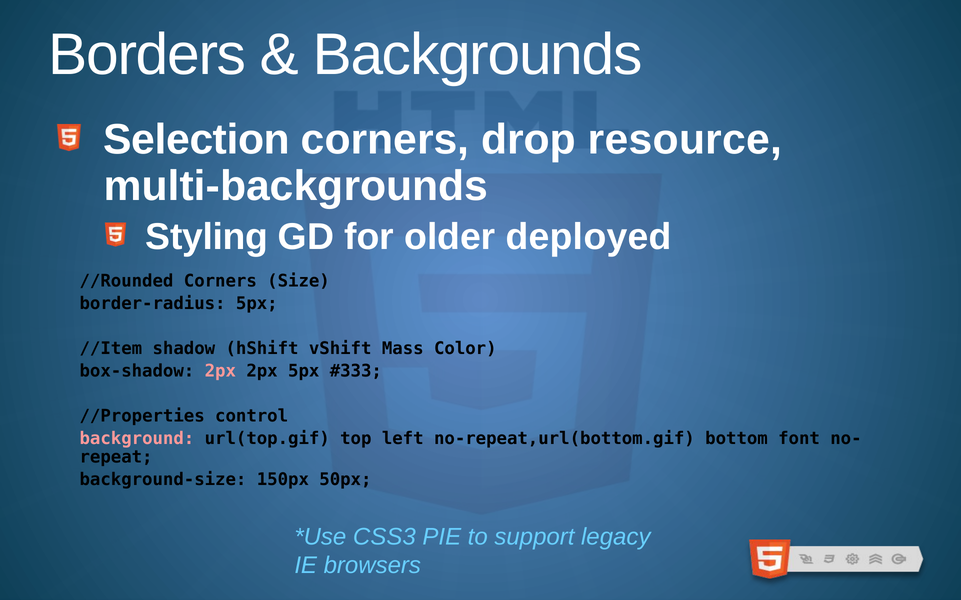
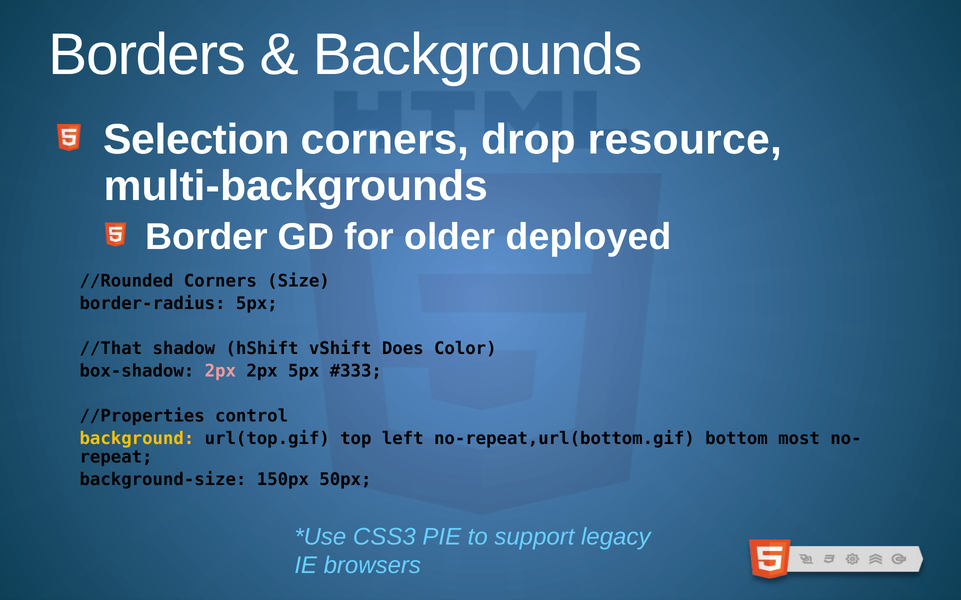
Styling: Styling -> Border (207, 237)
//Item: //Item -> //That (111, 349)
Mass: Mass -> Does (403, 349)
background colour: pink -> yellow (137, 439)
font: font -> most (799, 439)
